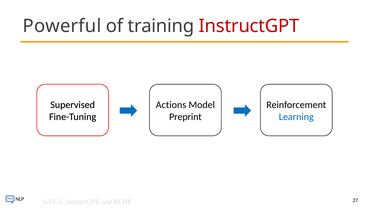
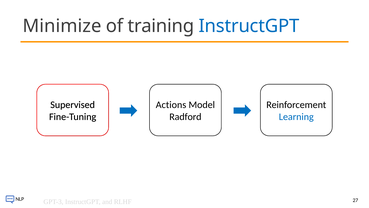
Powerful: Powerful -> Minimize (62, 26)
InstructGPT colour: red -> blue (249, 26)
Preprint: Preprint -> Radford (185, 116)
